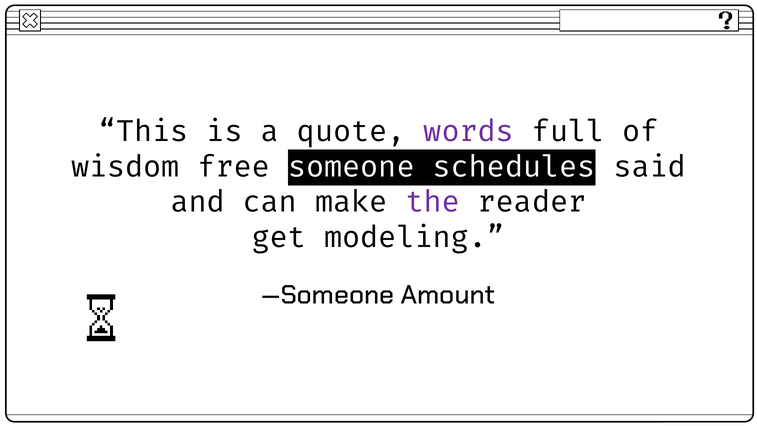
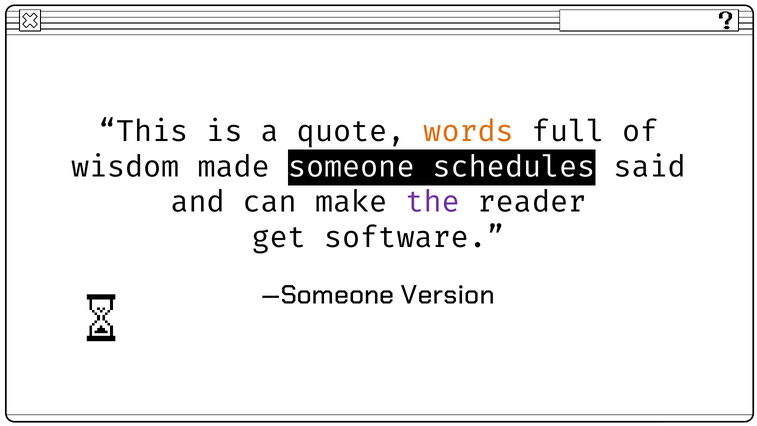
words colour: purple -> orange (469, 131)
free: free -> made (234, 167)
modeling: modeling -> software (415, 238)
Amount: Amount -> Version (448, 295)
